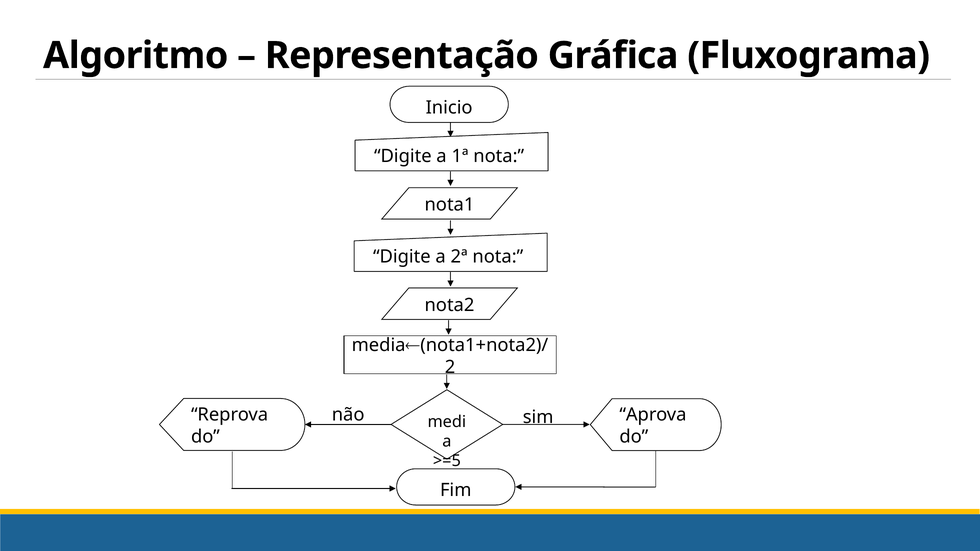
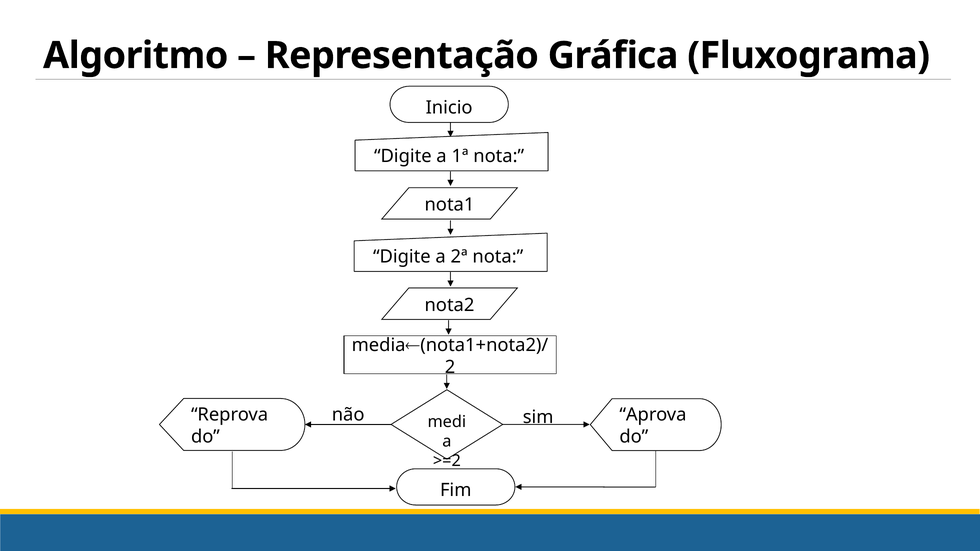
>=5: >=5 -> >=2 (447, 461)
